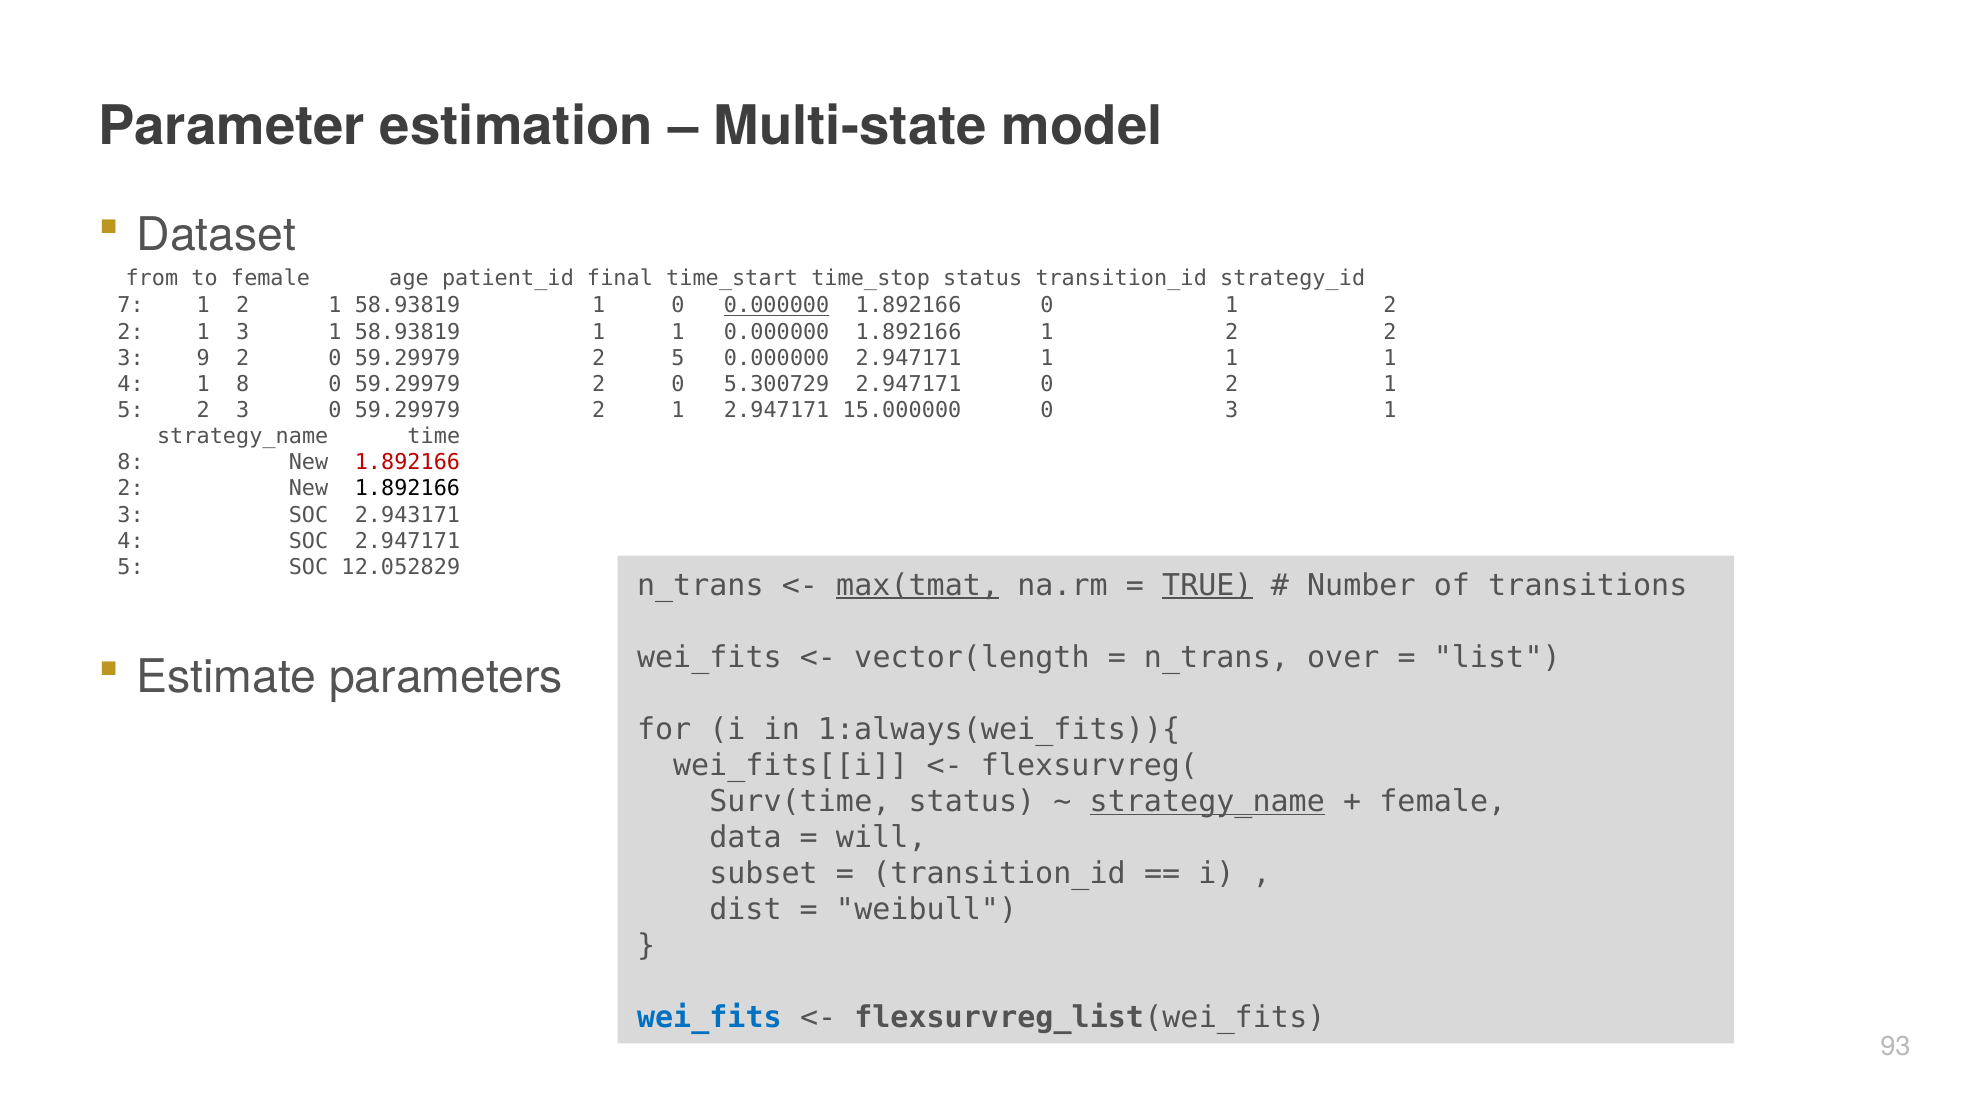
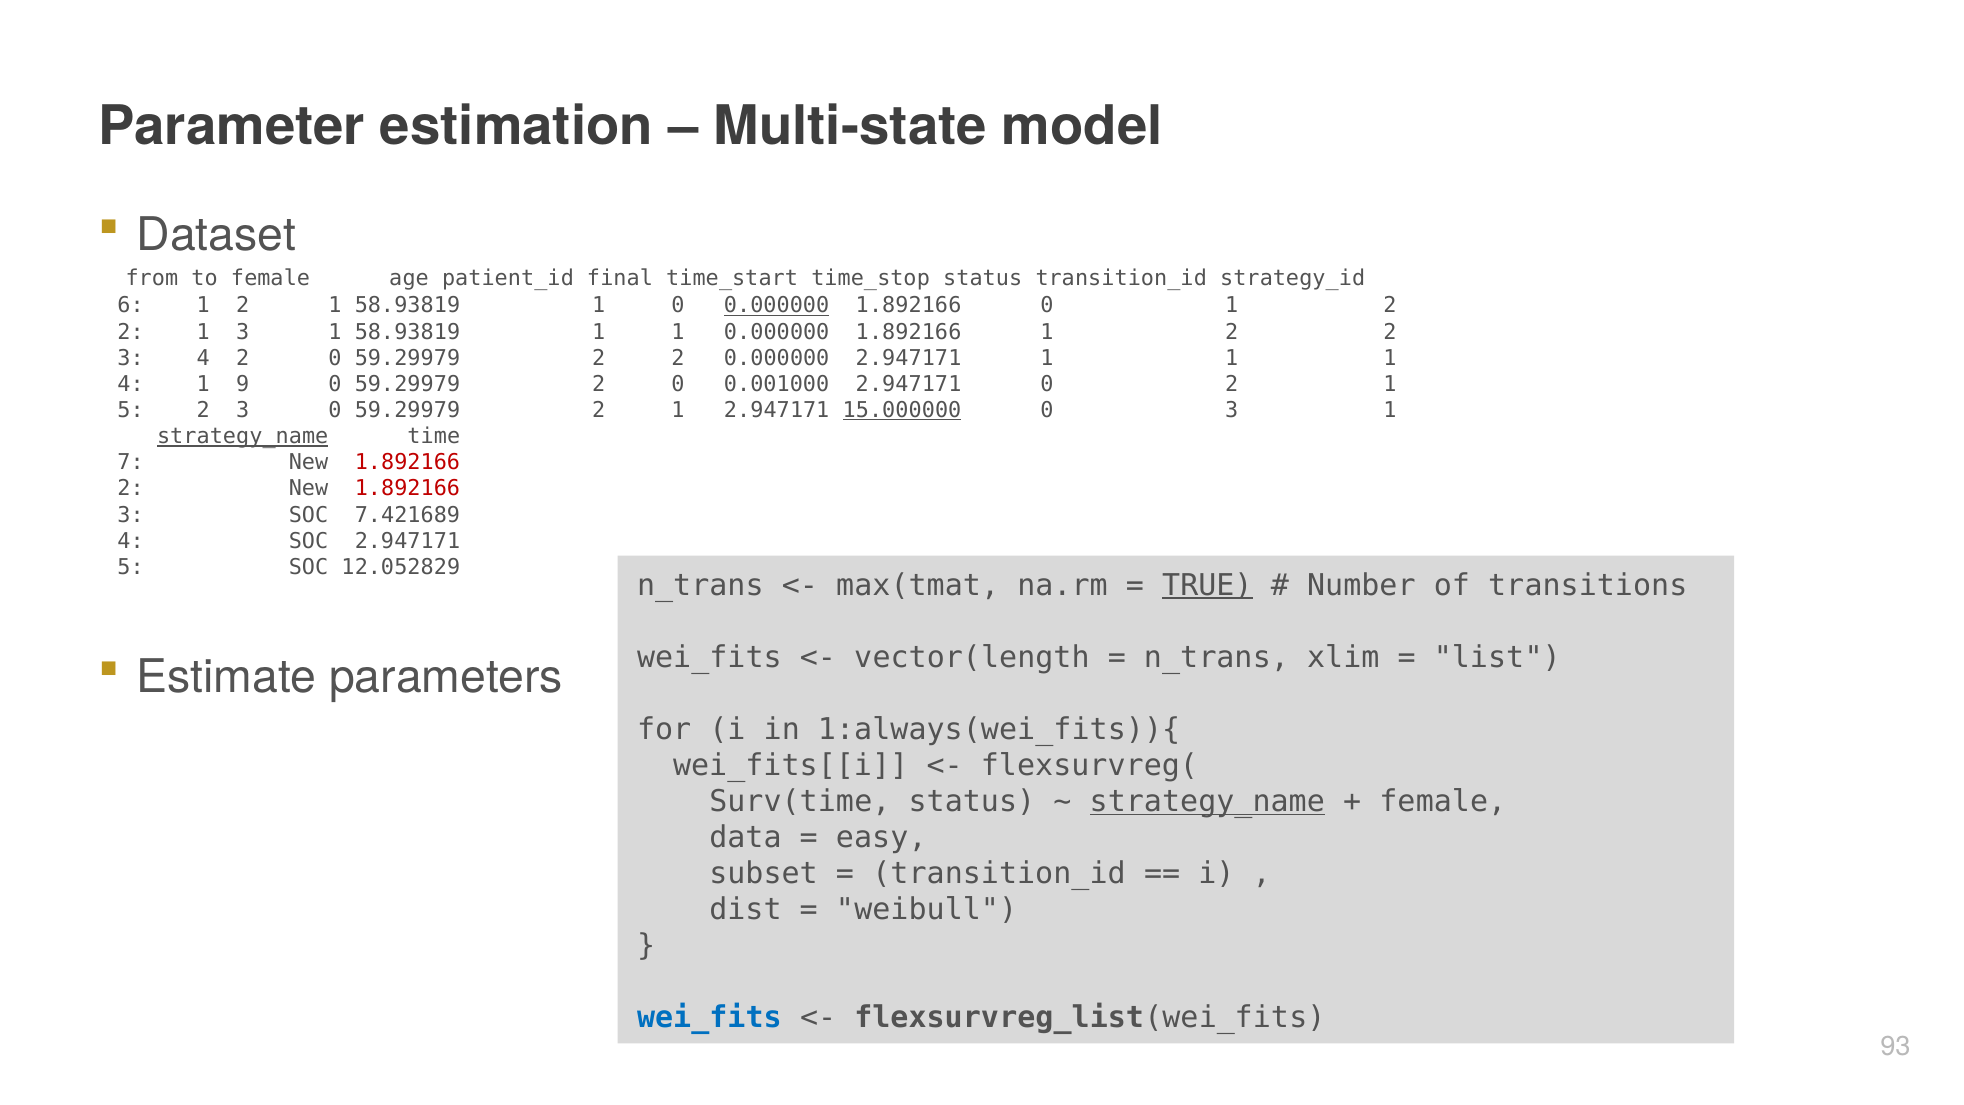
7: 7 -> 6 (131, 306)
3 9: 9 -> 4 (203, 358)
59.29979 2 5: 5 -> 2 (678, 358)
1 8: 8 -> 9 (243, 384)
5.300729: 5.300729 -> 0.001000 (777, 384)
15.000000 underline: none -> present (902, 410)
strategy_name underline: none -> present (243, 436)
8: 8 -> 7 (131, 463)
1.892166 colour: black -> red (407, 489)
2.943171: 2.943171 -> 7.421689 (407, 515)
max(tmat underline: present -> none (918, 585)
over: over -> xlim (1343, 657)
will: will -> easy (881, 837)
